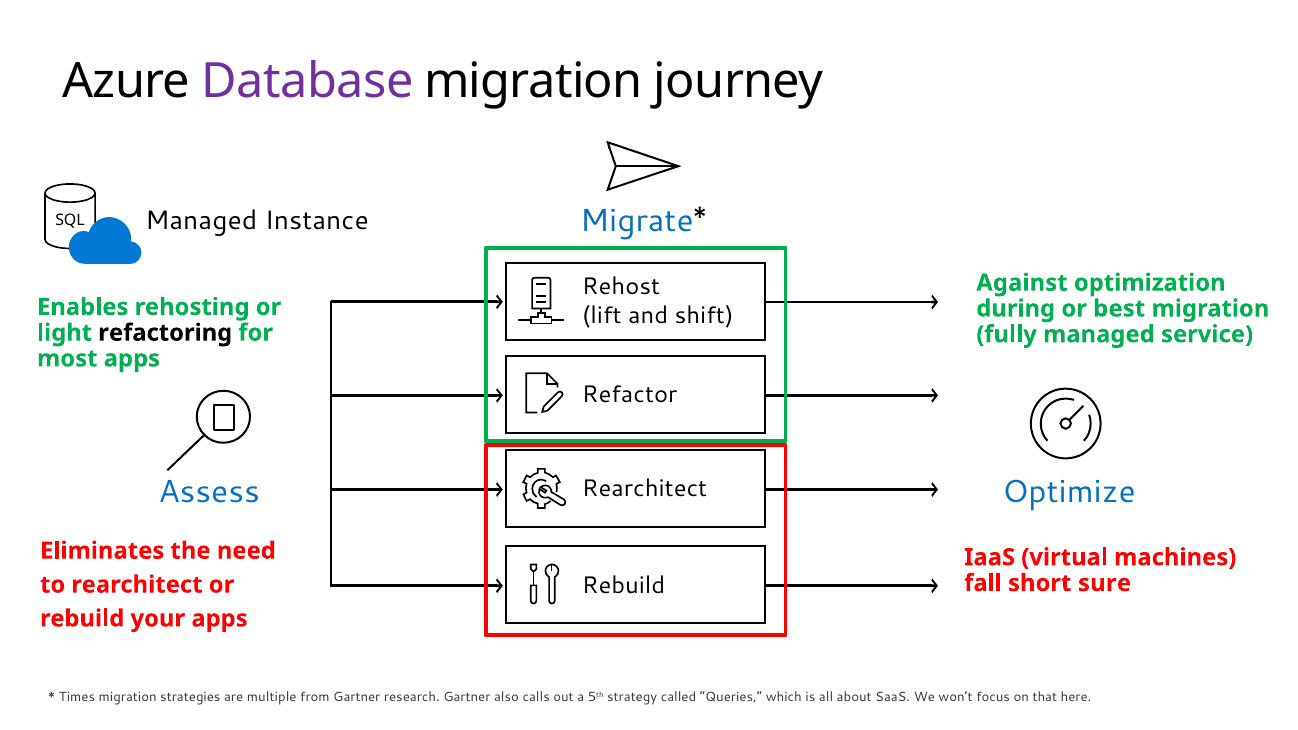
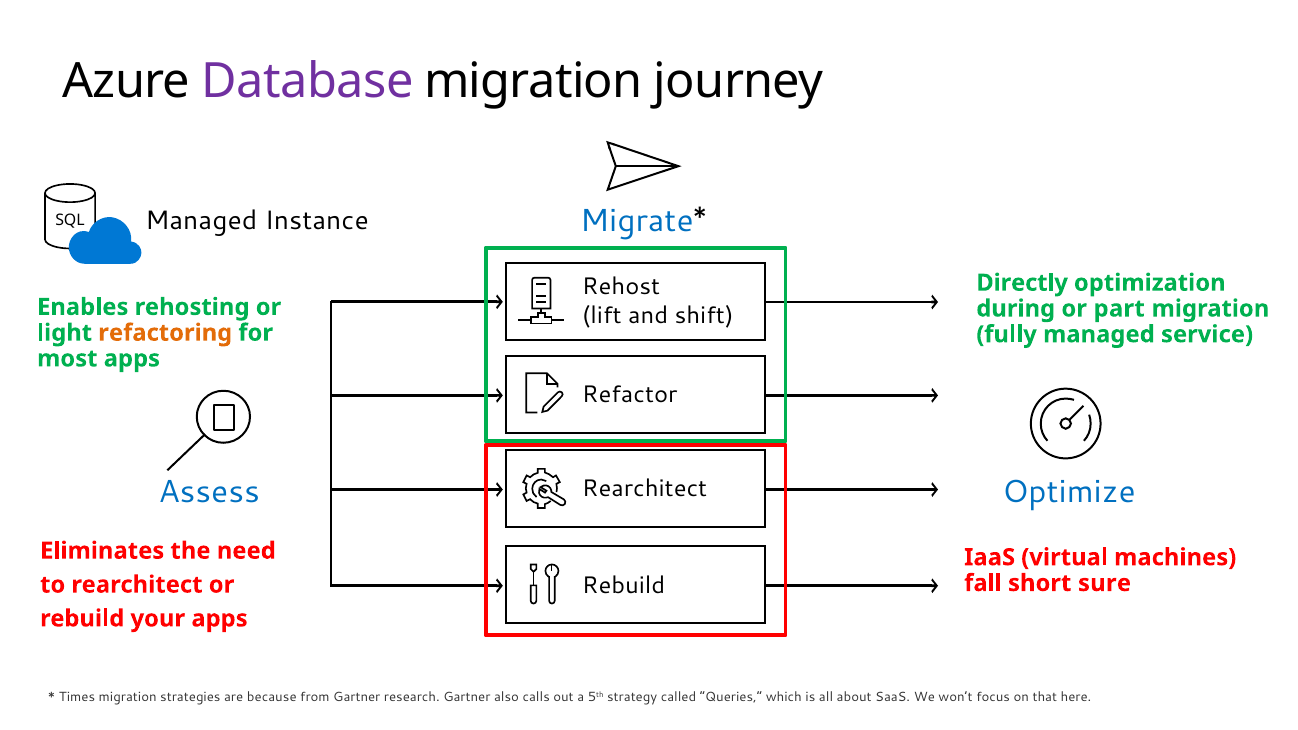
Against: Against -> Directly (1022, 283)
best: best -> part (1119, 309)
refactoring colour: black -> orange (165, 333)
multiple: multiple -> because (272, 697)
